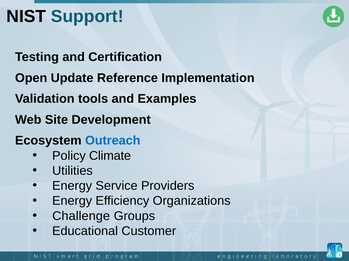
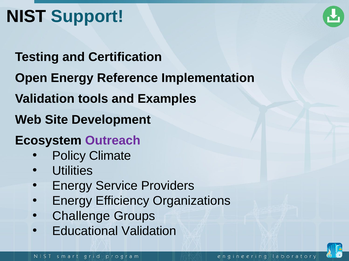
Open Update: Update -> Energy (72, 78)
Outreach colour: blue -> purple (113, 141)
Educational Customer: Customer -> Validation (149, 232)
